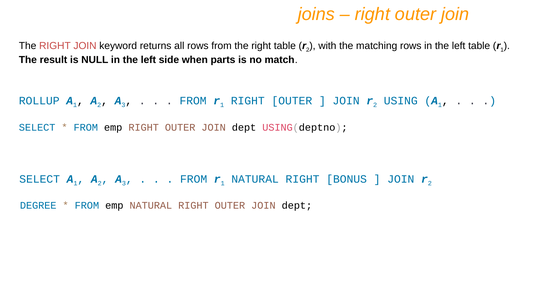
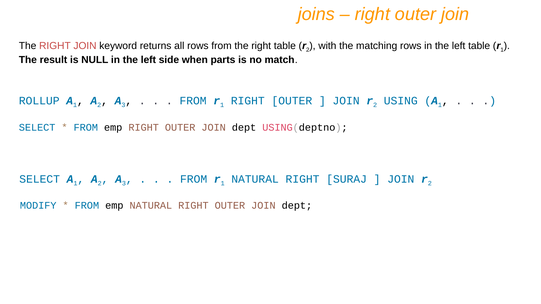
BONUS: BONUS -> SURAJ (347, 179)
DEGREE: DEGREE -> MODIFY (38, 206)
